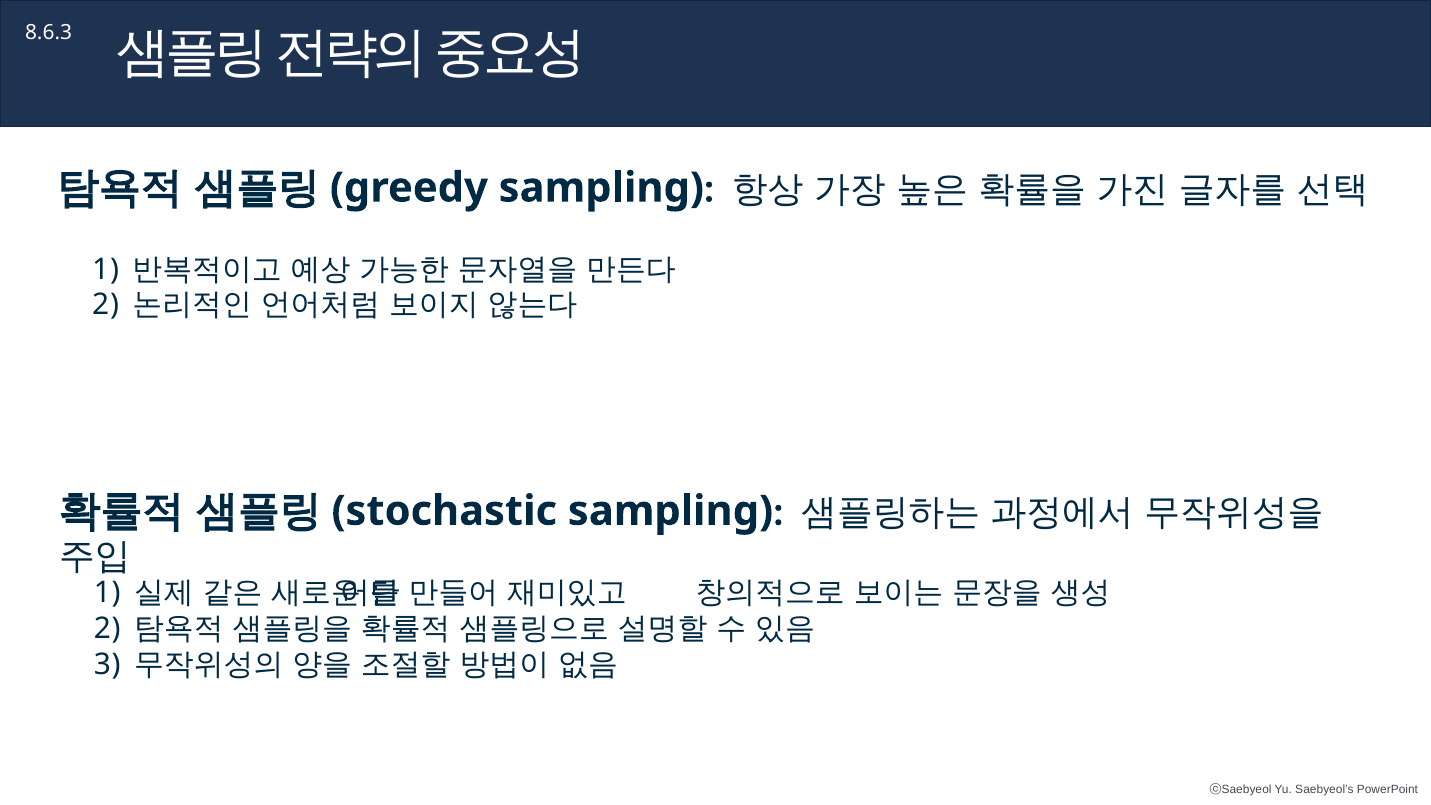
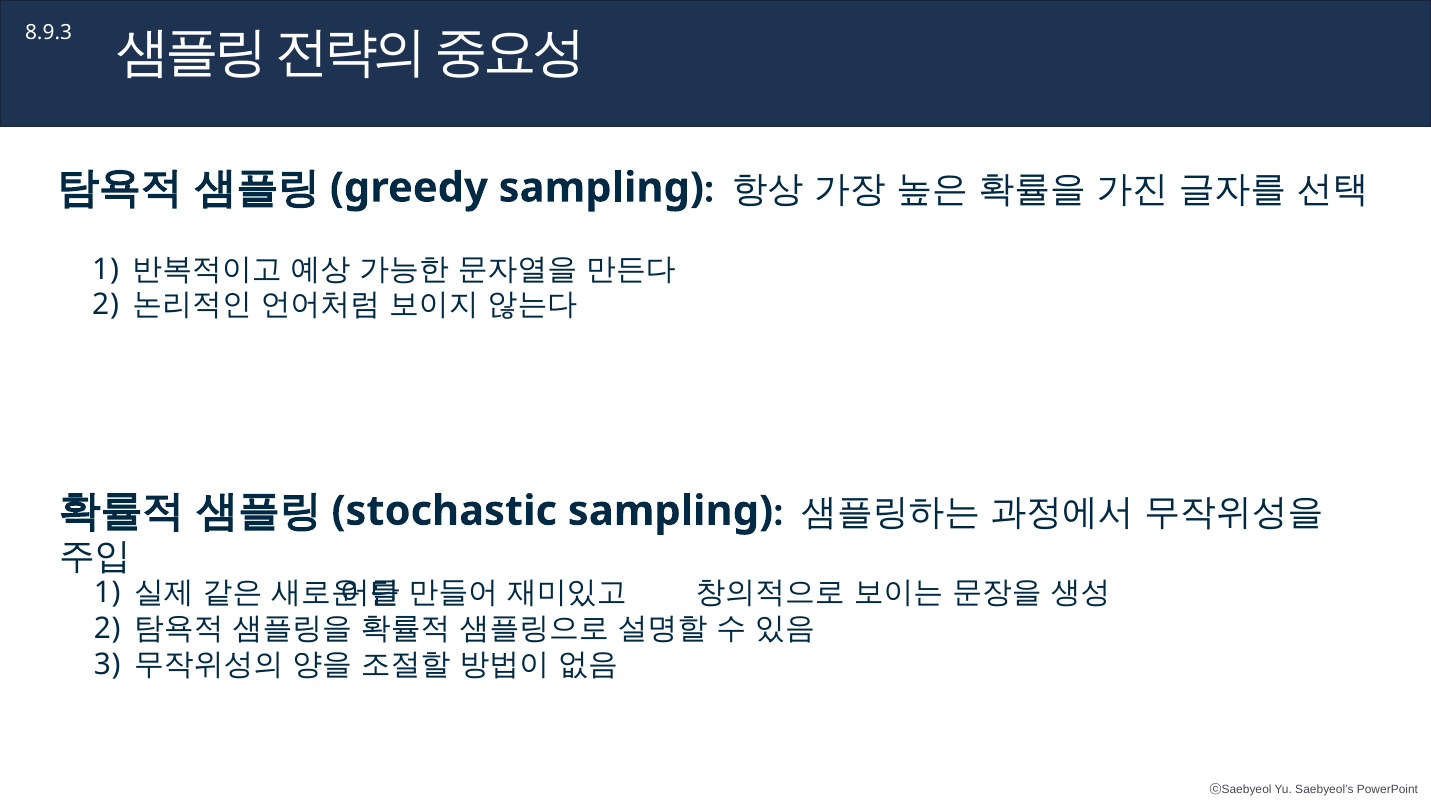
8.6.3: 8.6.3 -> 8.9.3 (49, 33)
